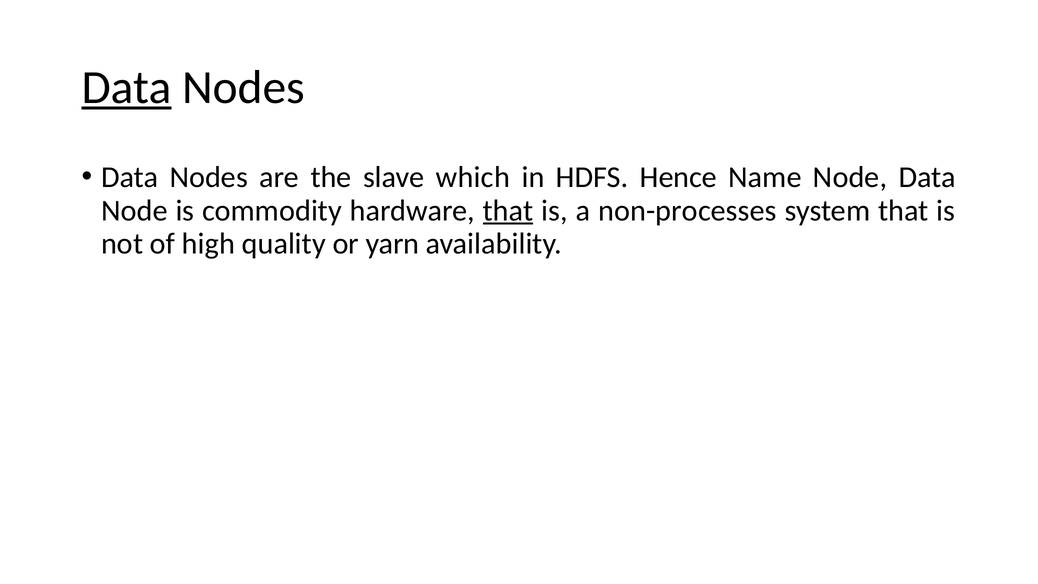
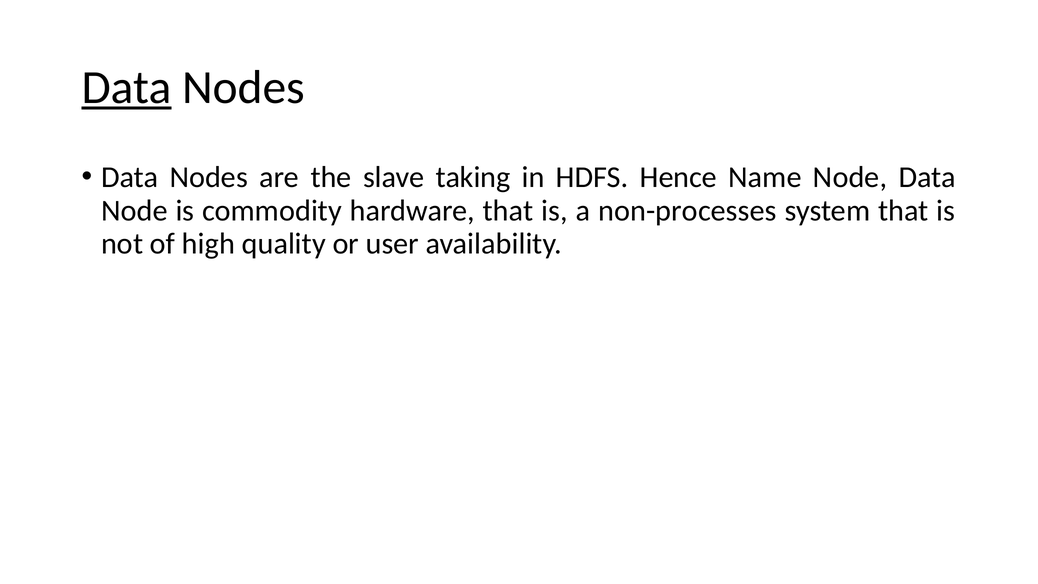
which: which -> taking (473, 177)
that underline: present -> none (508, 211)
yarn: yarn -> user (392, 244)
